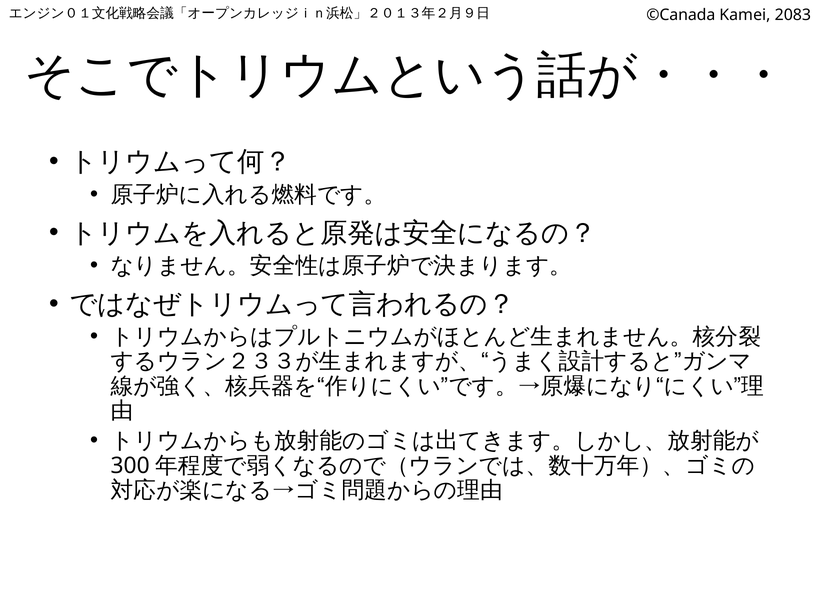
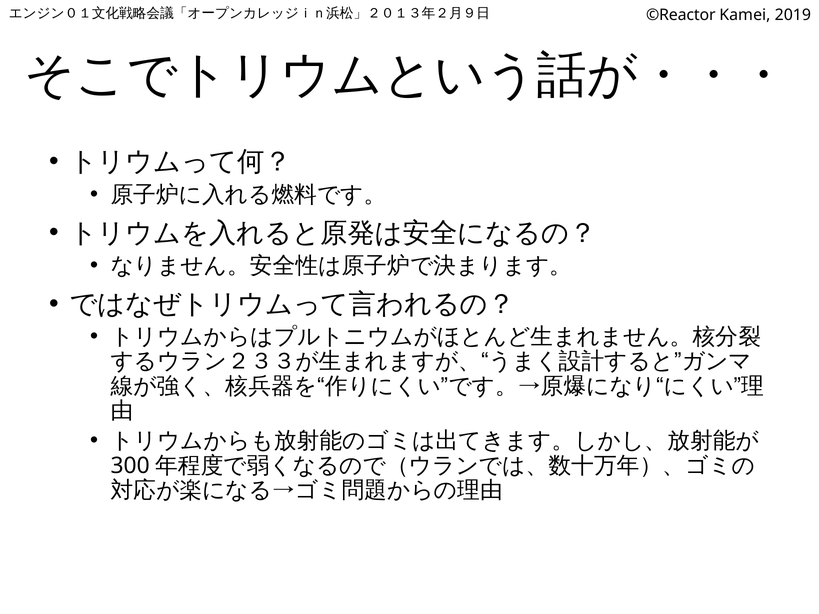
©Canada: ©Canada -> ©Reactor (681, 15)
2083: 2083 -> 2019 (793, 15)
